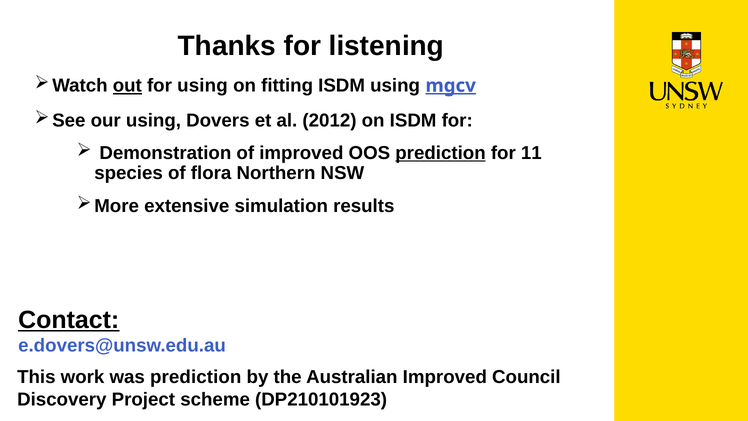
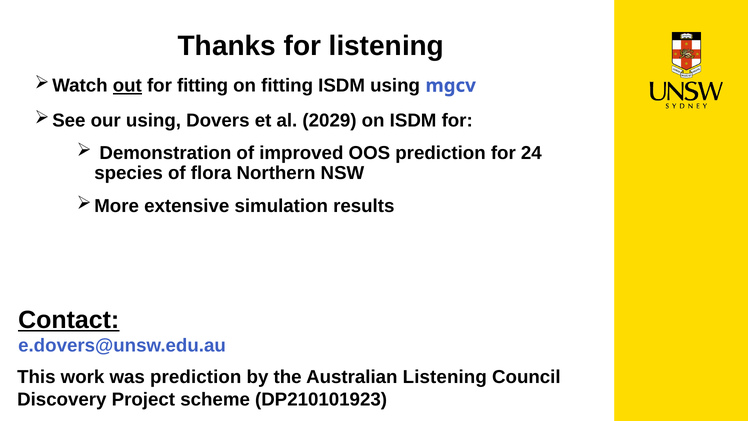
for using: using -> fitting (203, 86)
mgcv underline: present -> none (451, 86)
2012: 2012 -> 2029 (330, 121)
prediction underline: present -> none (441, 153)
11: 11 -> 24 (531, 153)
Australian Improved: Improved -> Listening (445, 377)
